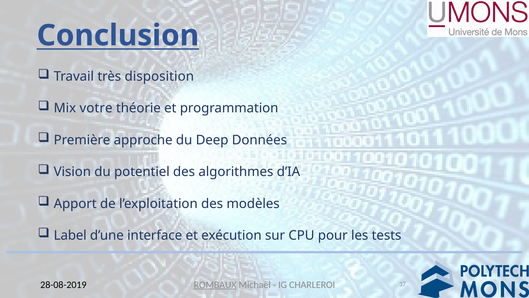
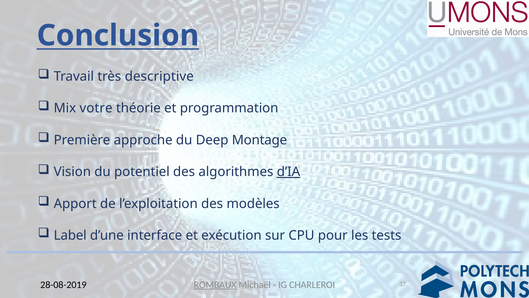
disposition: disposition -> descriptive (159, 76)
Données: Données -> Montage (259, 140)
d’IA underline: none -> present (288, 172)
